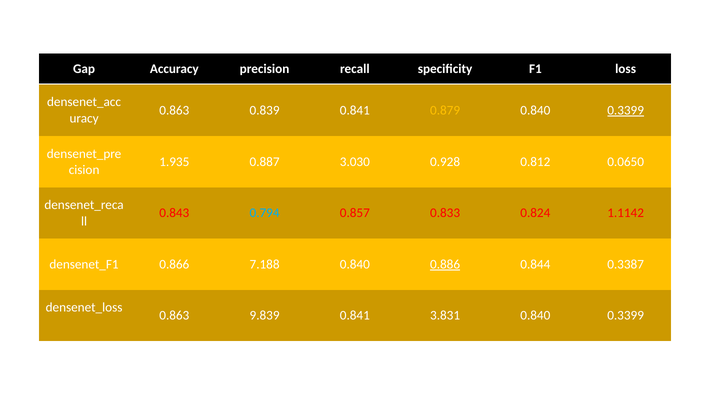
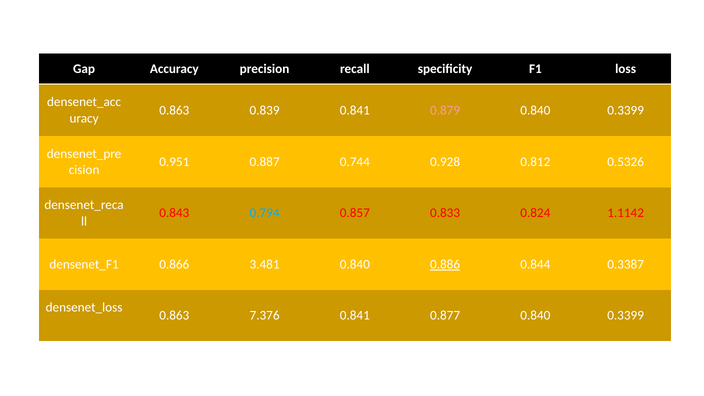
0.879 colour: yellow -> pink (445, 110)
0.3399 underline: present -> none (626, 110)
1.935: 1.935 -> 0.951 (174, 162)
3.030: 3.030 -> 0.744 (355, 162)
0.0650: 0.0650 -> 0.5326 (626, 162)
7.188: 7.188 -> 3.481 (265, 264)
9.839: 9.839 -> 7.376 (265, 316)
3.831: 3.831 -> 0.877 (445, 316)
